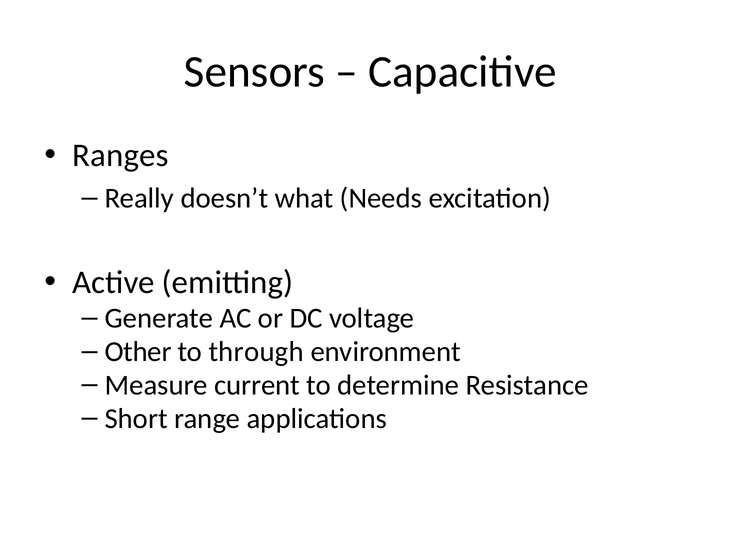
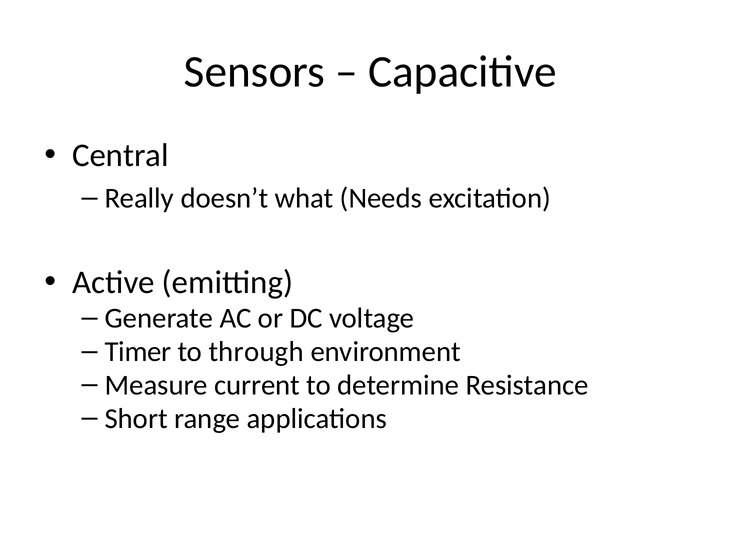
Ranges: Ranges -> Central (120, 155)
Other: Other -> Timer (138, 352)
